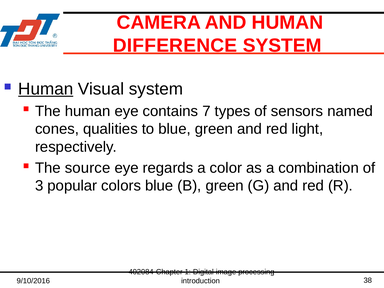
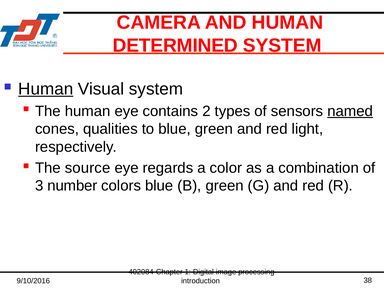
DIFFERENCE: DIFFERENCE -> DETERMINED (175, 45)
7: 7 -> 2 (206, 111)
named underline: none -> present (350, 111)
popular: popular -> number (72, 186)
